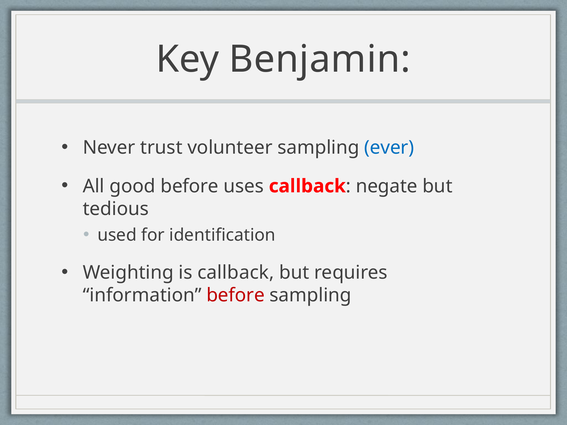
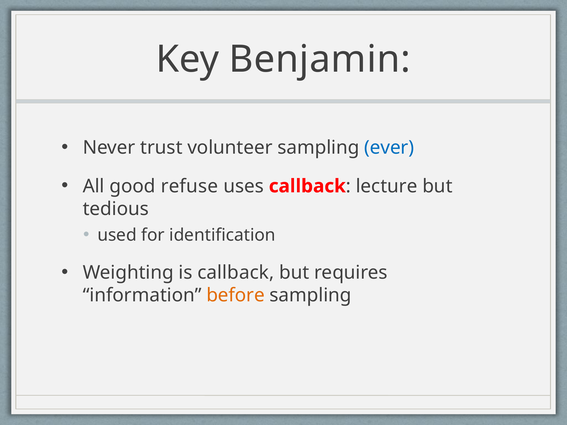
good before: before -> refuse (189, 186)
negate: negate -> lecture (387, 186)
before colour: red -> orange (236, 296)
